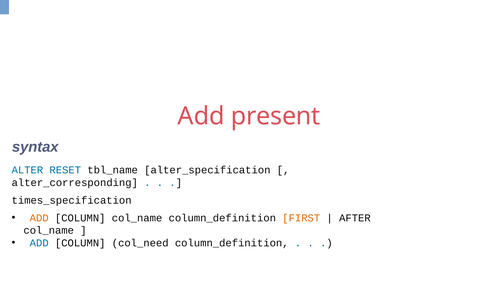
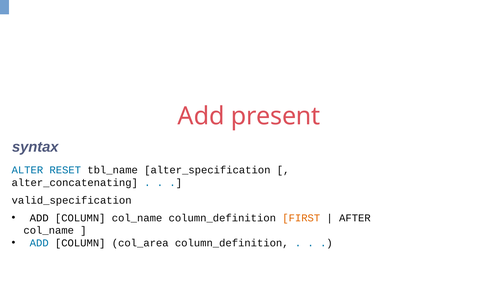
alter_corresponding: alter_corresponding -> alter_concatenating (75, 183)
times_specification: times_specification -> valid_specification (72, 201)
ADD colour: orange -> black (39, 218)
col_need: col_need -> col_area (140, 243)
